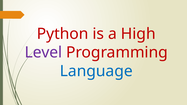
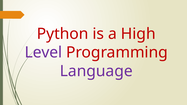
Language colour: blue -> purple (96, 71)
